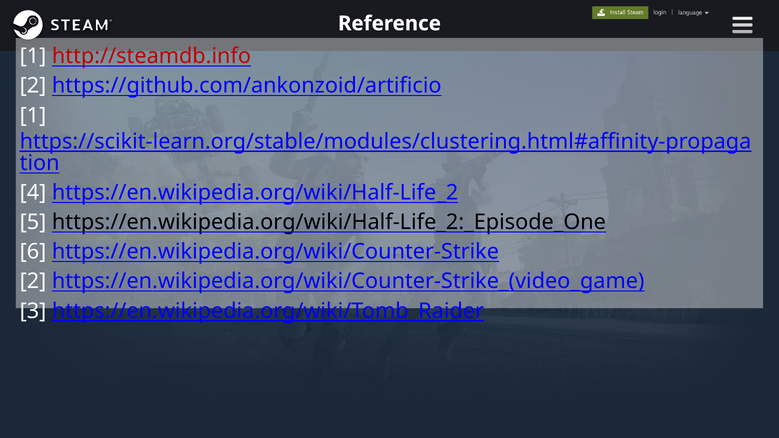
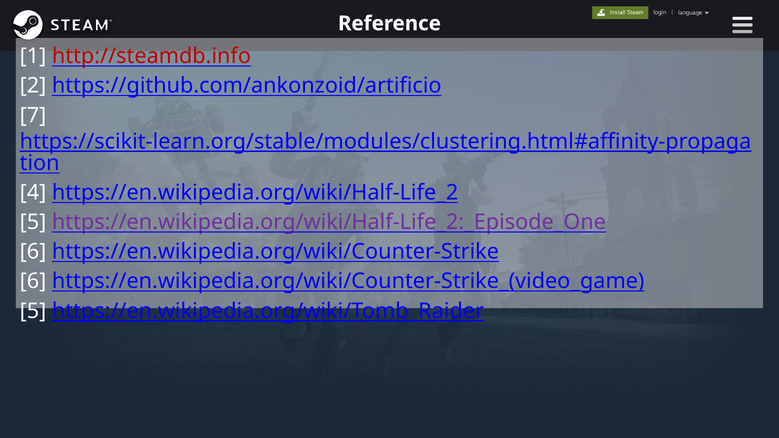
1: 1 -> 7 (33, 115)
https://en.wikipedia.org/wiki/Half-Life_2:_Episode_One colour: black -> purple (329, 222)
2: 2 -> 6 (33, 281)
3: 3 -> 5 (33, 311)
